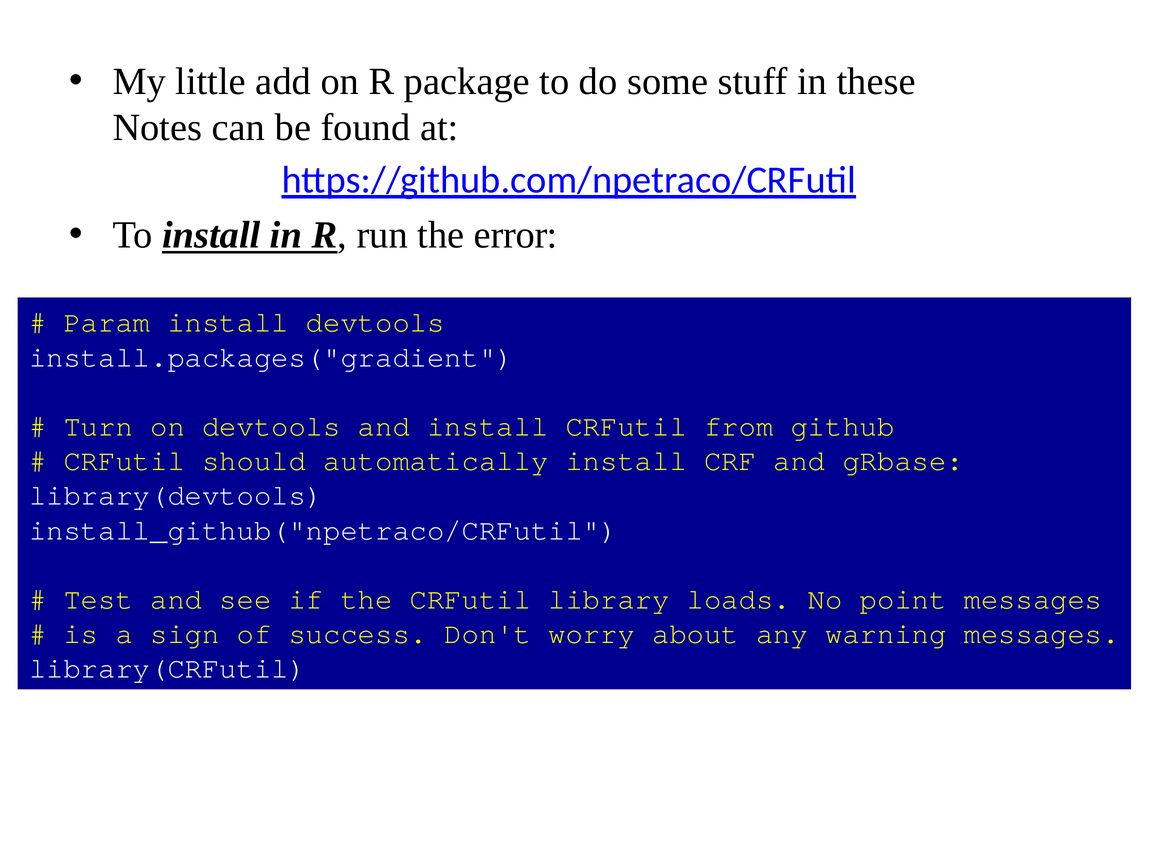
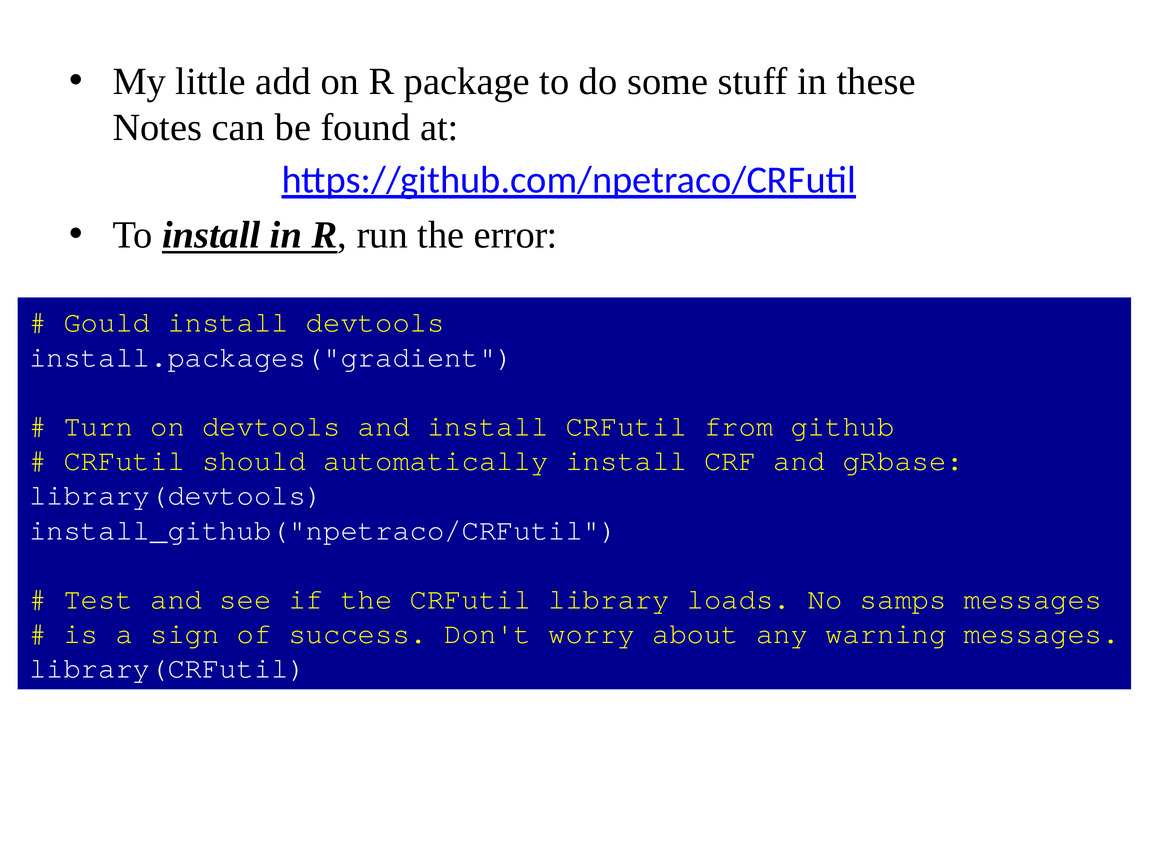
Param: Param -> Gould (107, 323)
point: point -> samps (903, 600)
